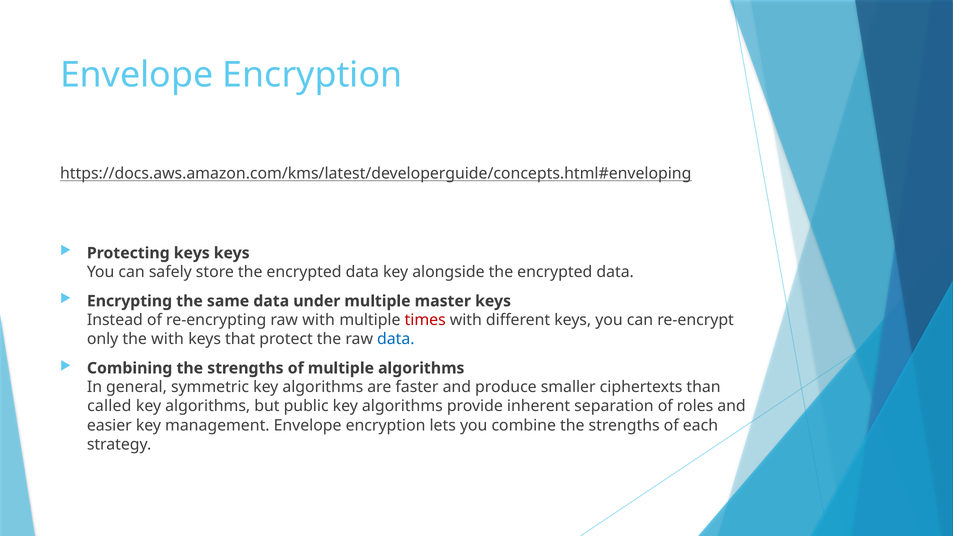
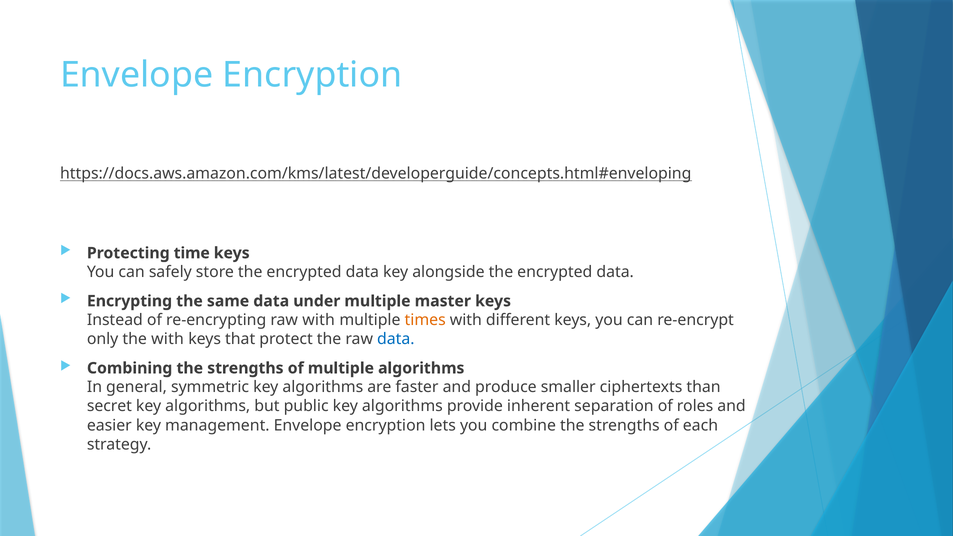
Protecting keys: keys -> time (192, 253)
times colour: red -> orange (425, 320)
called: called -> secret (109, 406)
